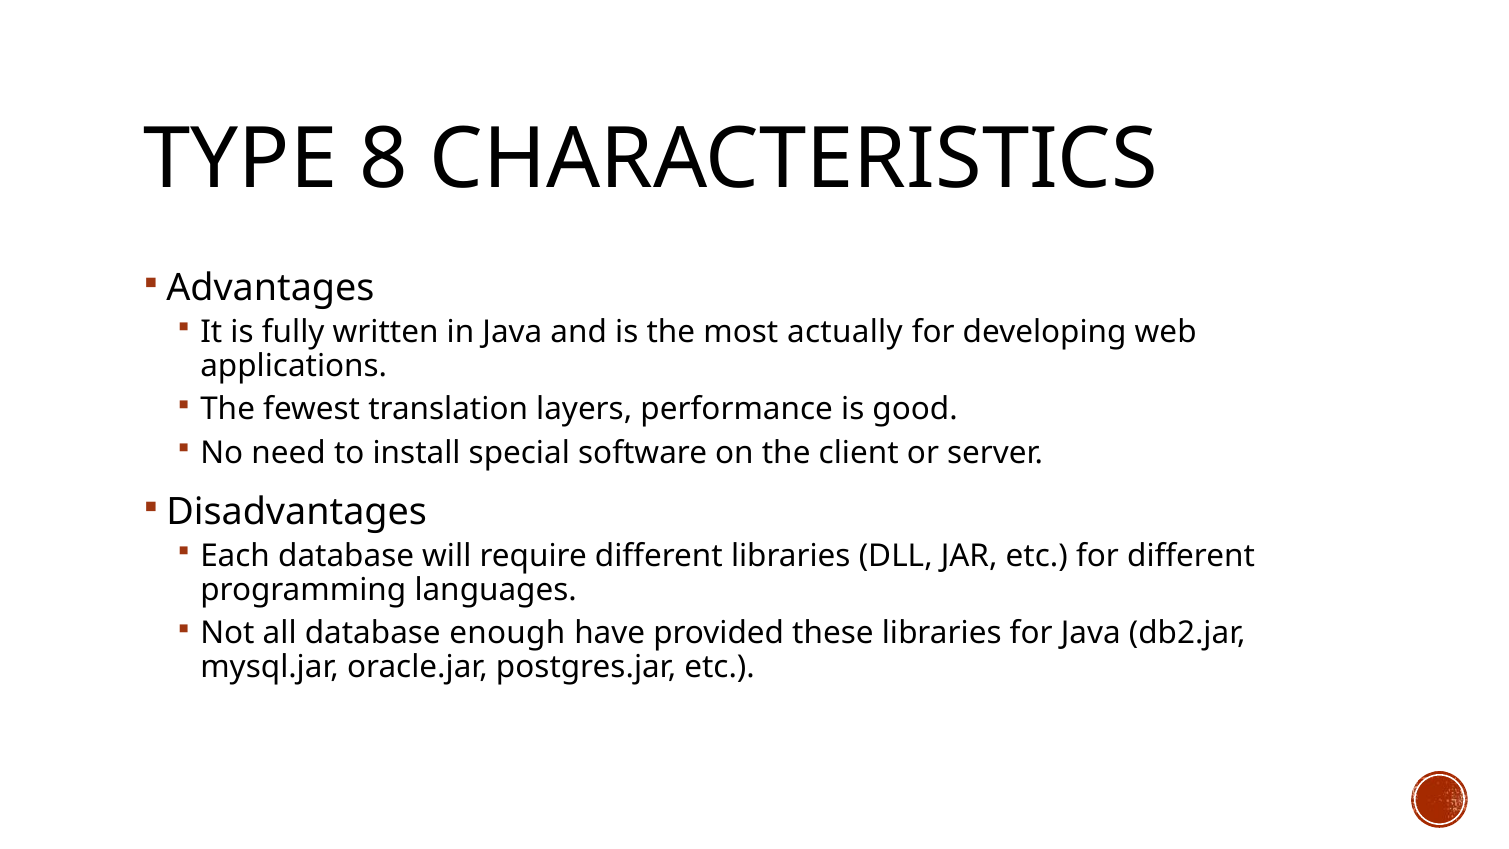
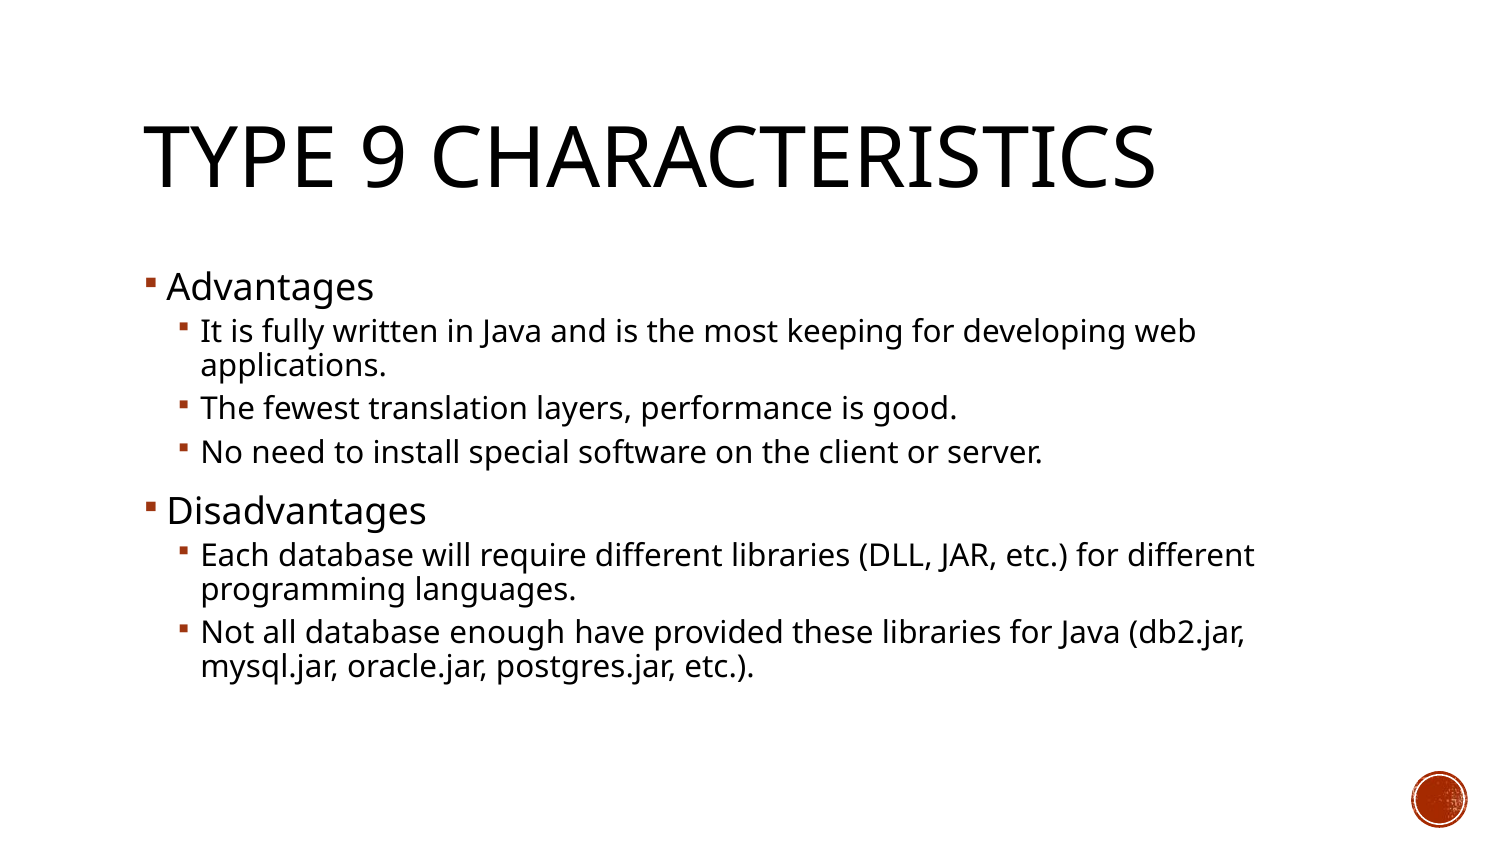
8: 8 -> 9 (384, 159)
actually: actually -> keeping (845, 332)
